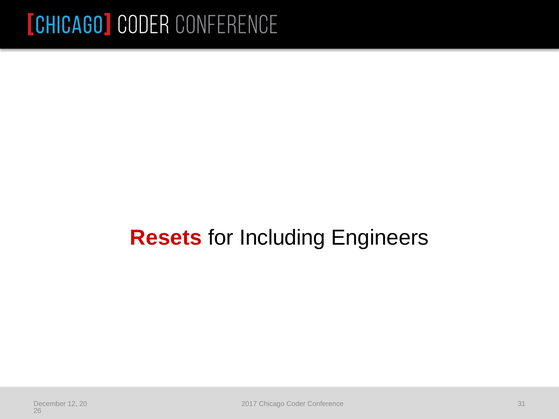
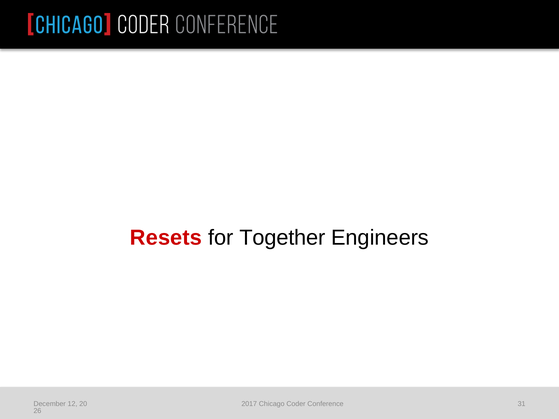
Including: Including -> Together (282, 238)
